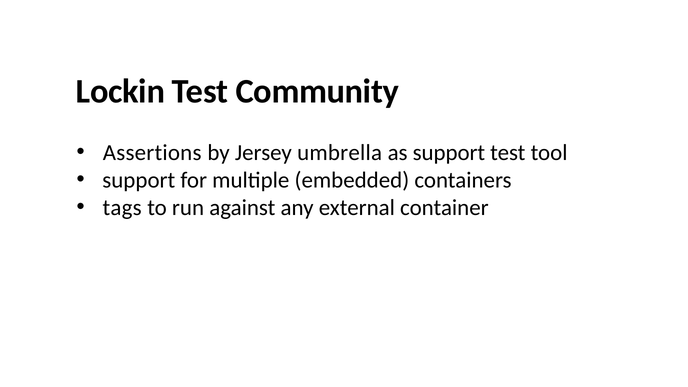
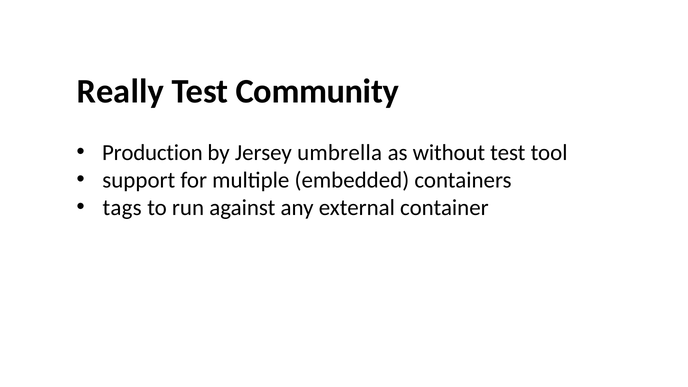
Lockin: Lockin -> Really (120, 91)
Assertions: Assertions -> Production (152, 153)
as support: support -> without (449, 153)
